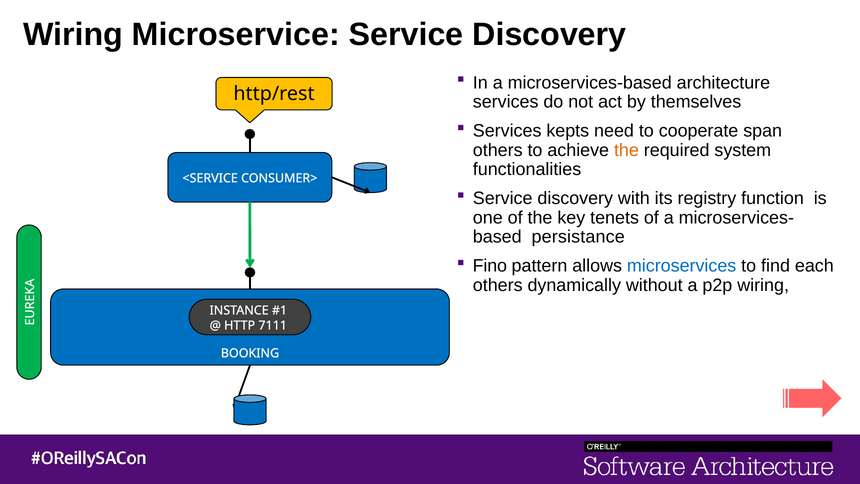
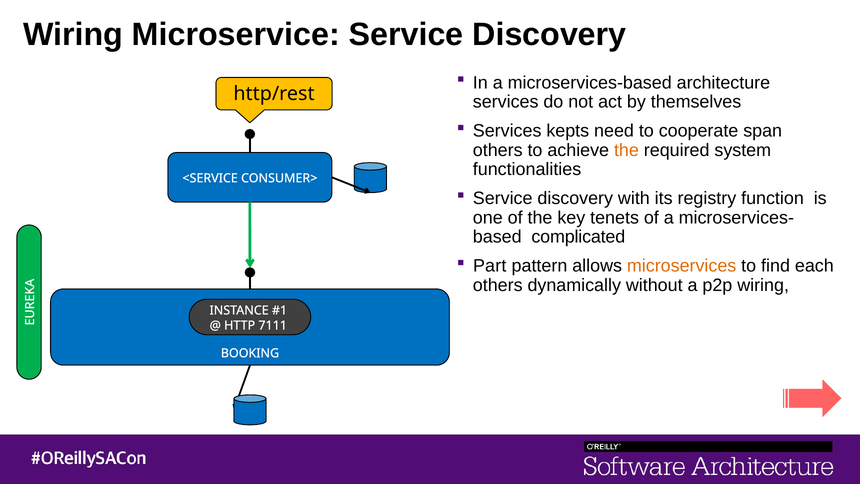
persistance: persistance -> complicated (578, 237)
Fino: Fino -> Part (490, 266)
microservices colour: blue -> orange (682, 266)
